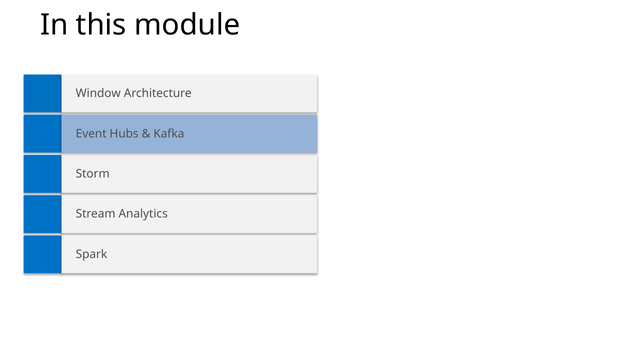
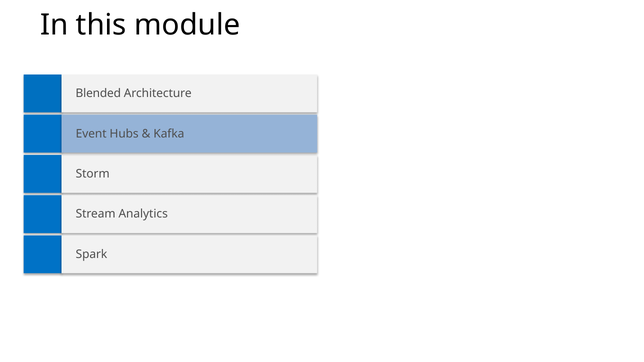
Window: Window -> Blended (98, 93)
